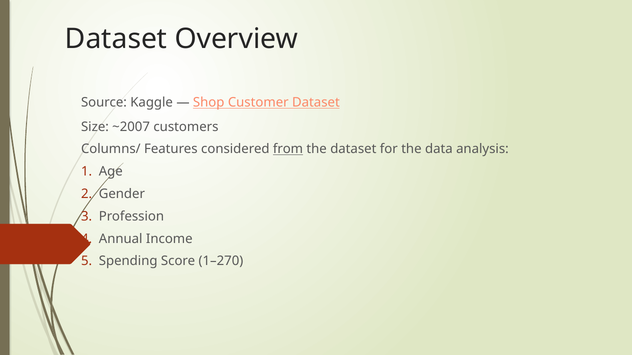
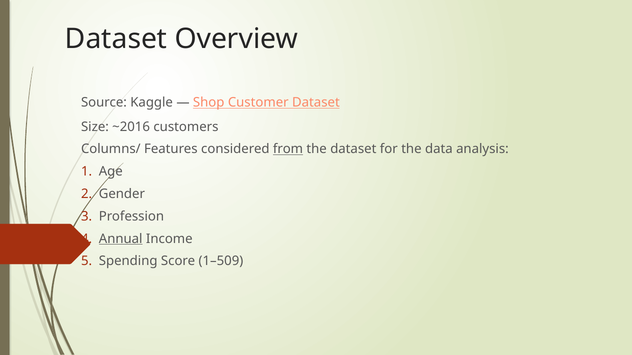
~2007: ~2007 -> ~2016 (131, 127)
Annual underline: none -> present (121, 239)
1–270: 1–270 -> 1–509 (221, 261)
